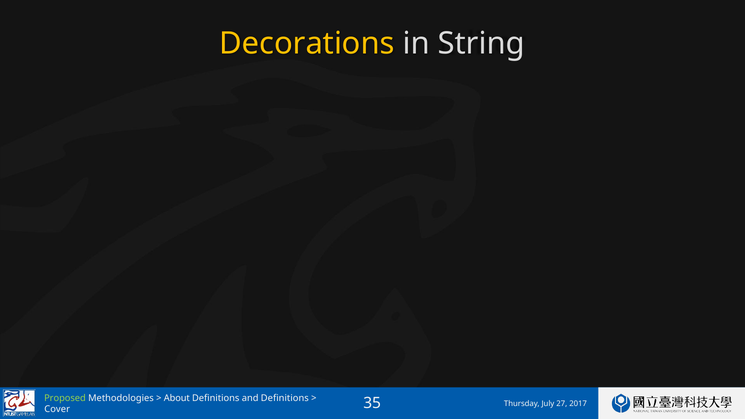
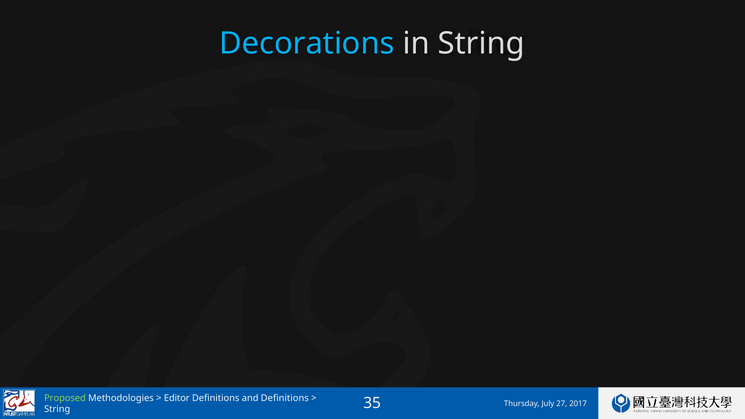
Decorations colour: yellow -> light blue (307, 44)
About: About -> Editor (177, 398)
Cover: Cover -> String (57, 409)
